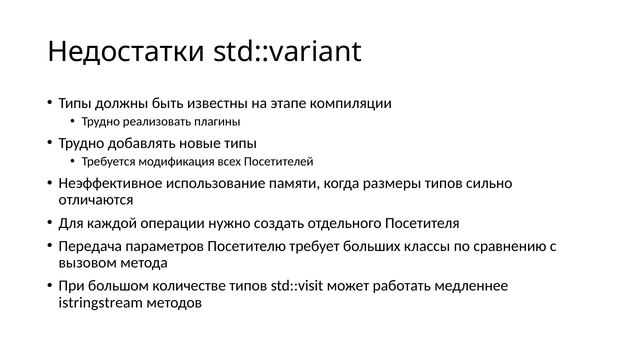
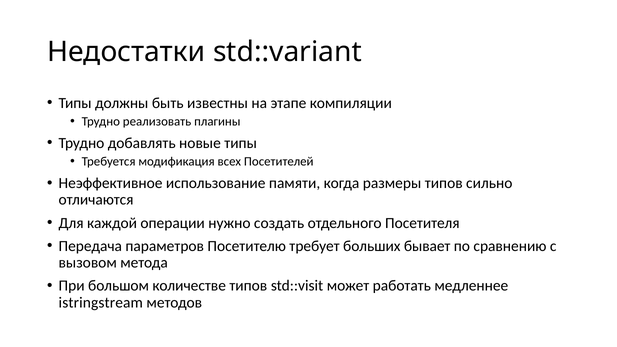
классы: классы -> бывает (427, 246)
